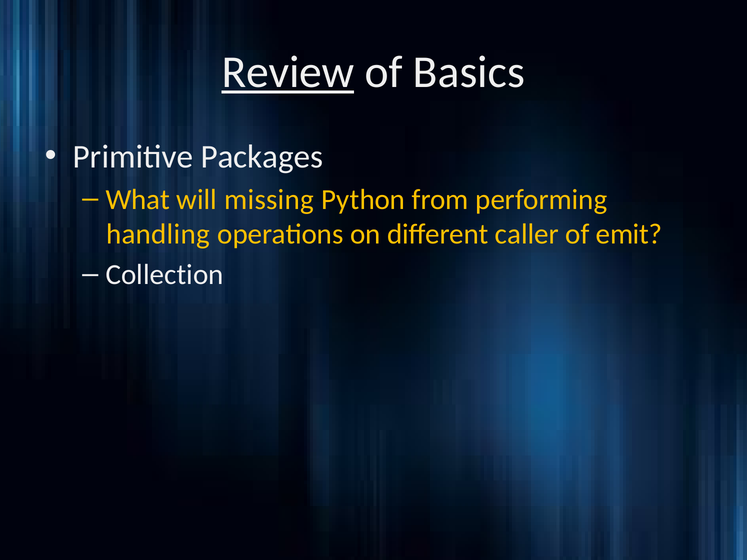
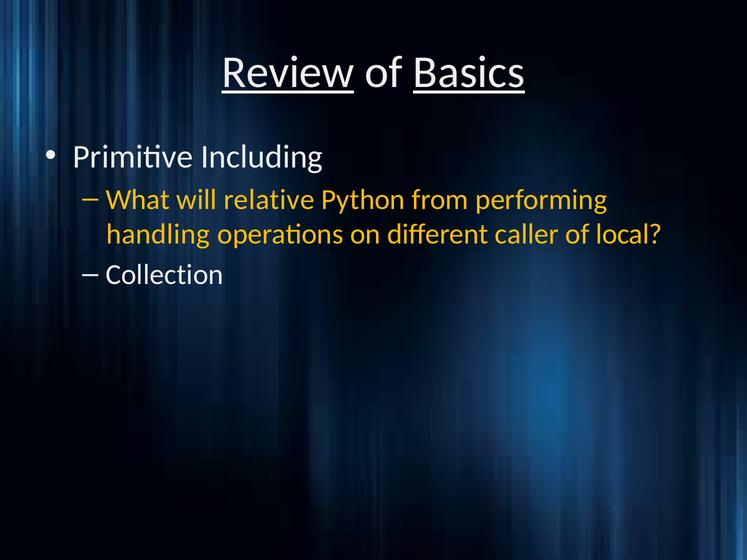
Basics underline: none -> present (469, 72)
Packages: Packages -> Including (262, 157)
missing: missing -> relative (269, 200)
emit: emit -> local (629, 234)
